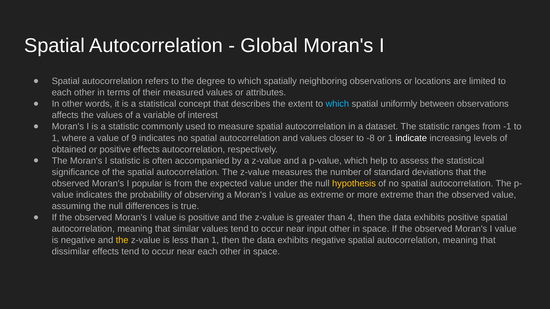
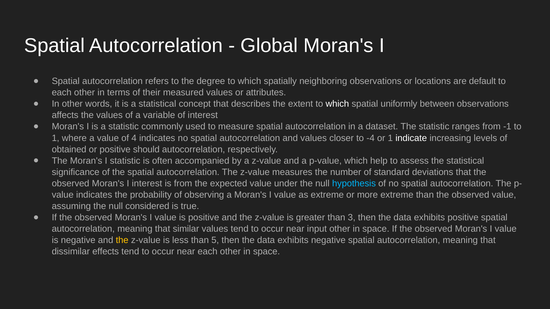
limited: limited -> default (482, 81)
which colour: light blue -> white (337, 104)
9: 9 -> 4 (134, 138)
-8: -8 -> -4 (371, 138)
positive effects: effects -> should (146, 150)
I popular: popular -> interest (147, 184)
hypothesis colour: yellow -> light blue (354, 184)
differences: differences -> considered (147, 206)
4: 4 -> 3 (352, 218)
than 1: 1 -> 5 (215, 240)
